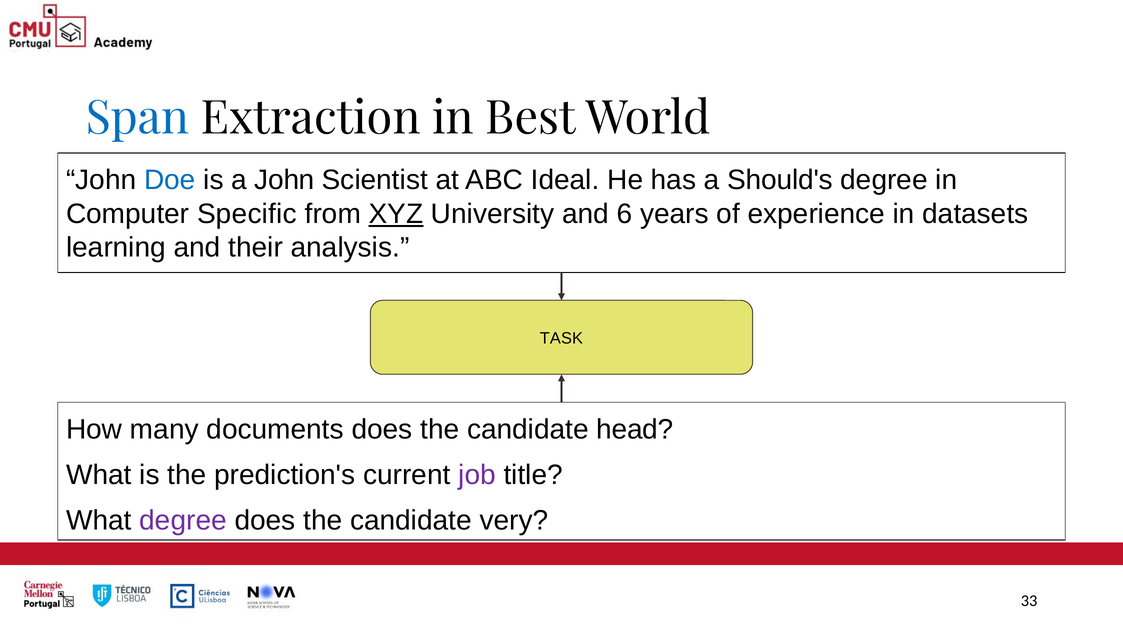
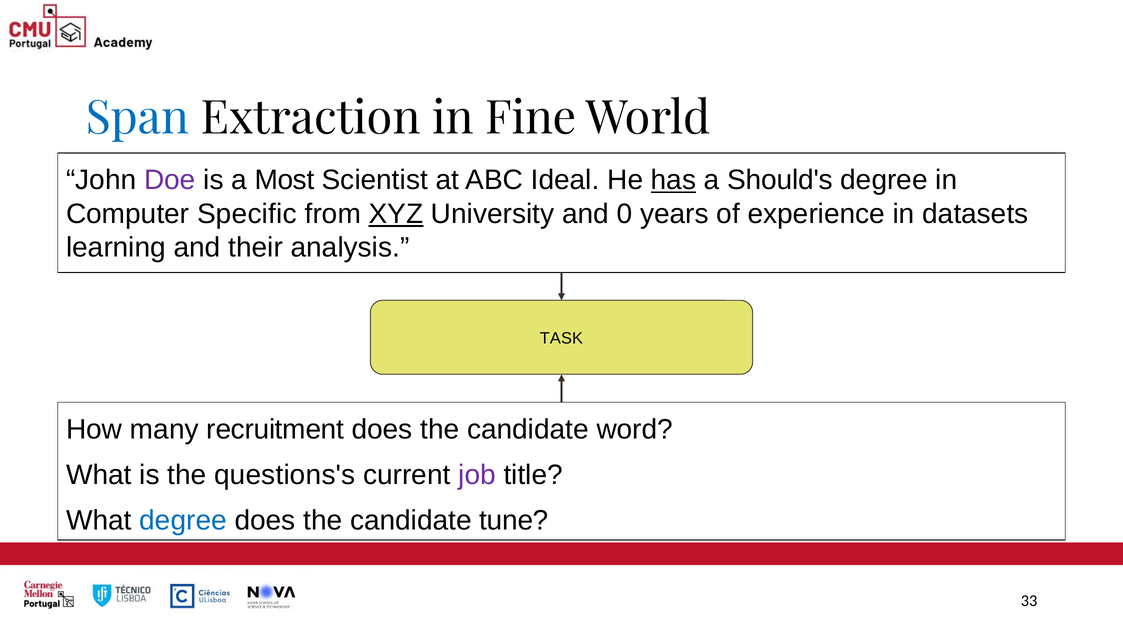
Best: Best -> Fine (531, 118)
Doe colour: blue -> purple (170, 180)
a John: John -> Most (284, 180)
has underline: none -> present (673, 180)
6: 6 -> 0 (624, 214)
documents: documents -> recruitment (275, 429)
head: head -> word (635, 429)
prediction's: prediction's -> questions's (285, 475)
degree colour: purple -> blue (183, 520)
very: very -> tune (514, 520)
